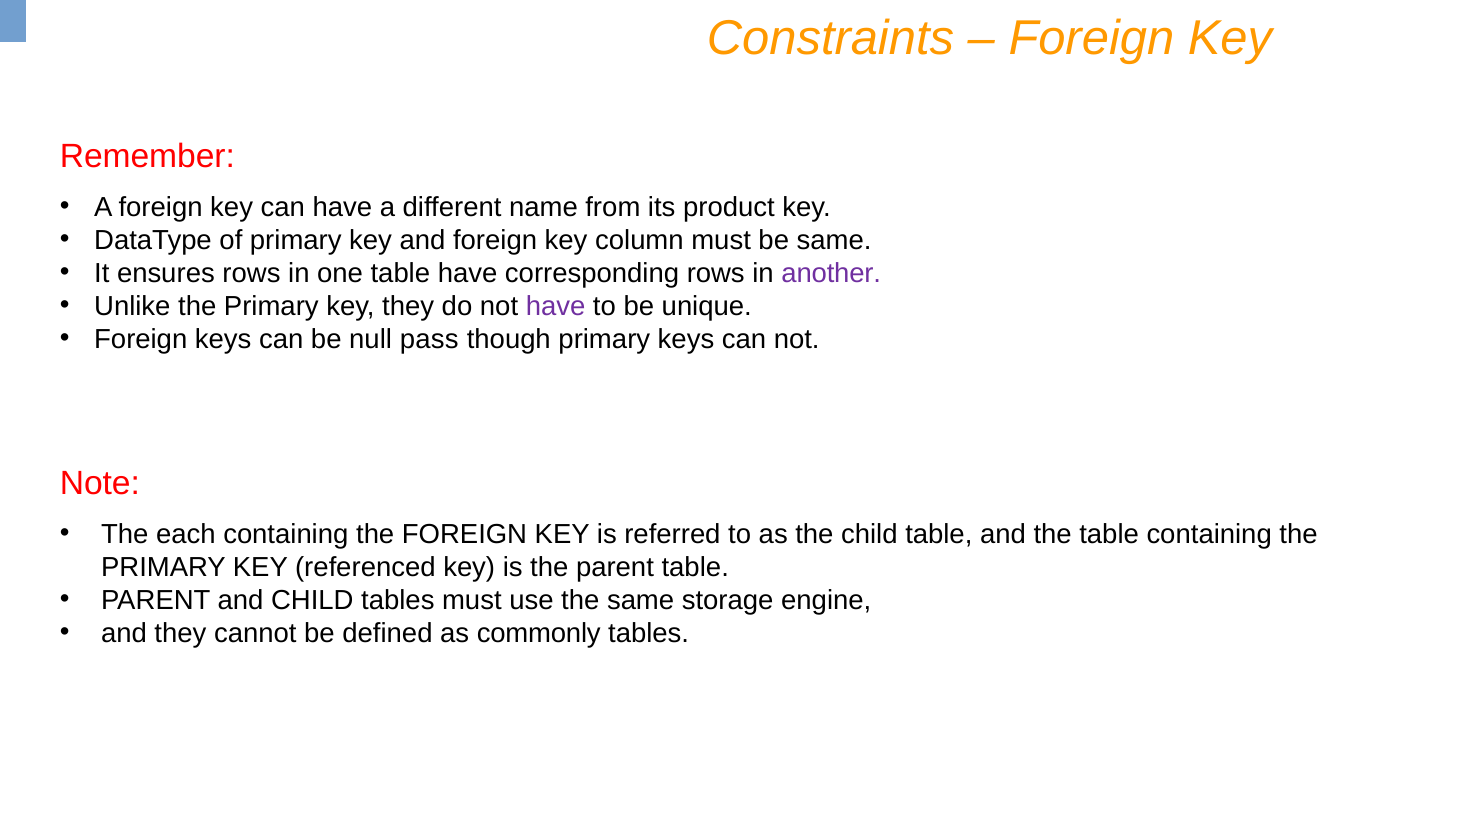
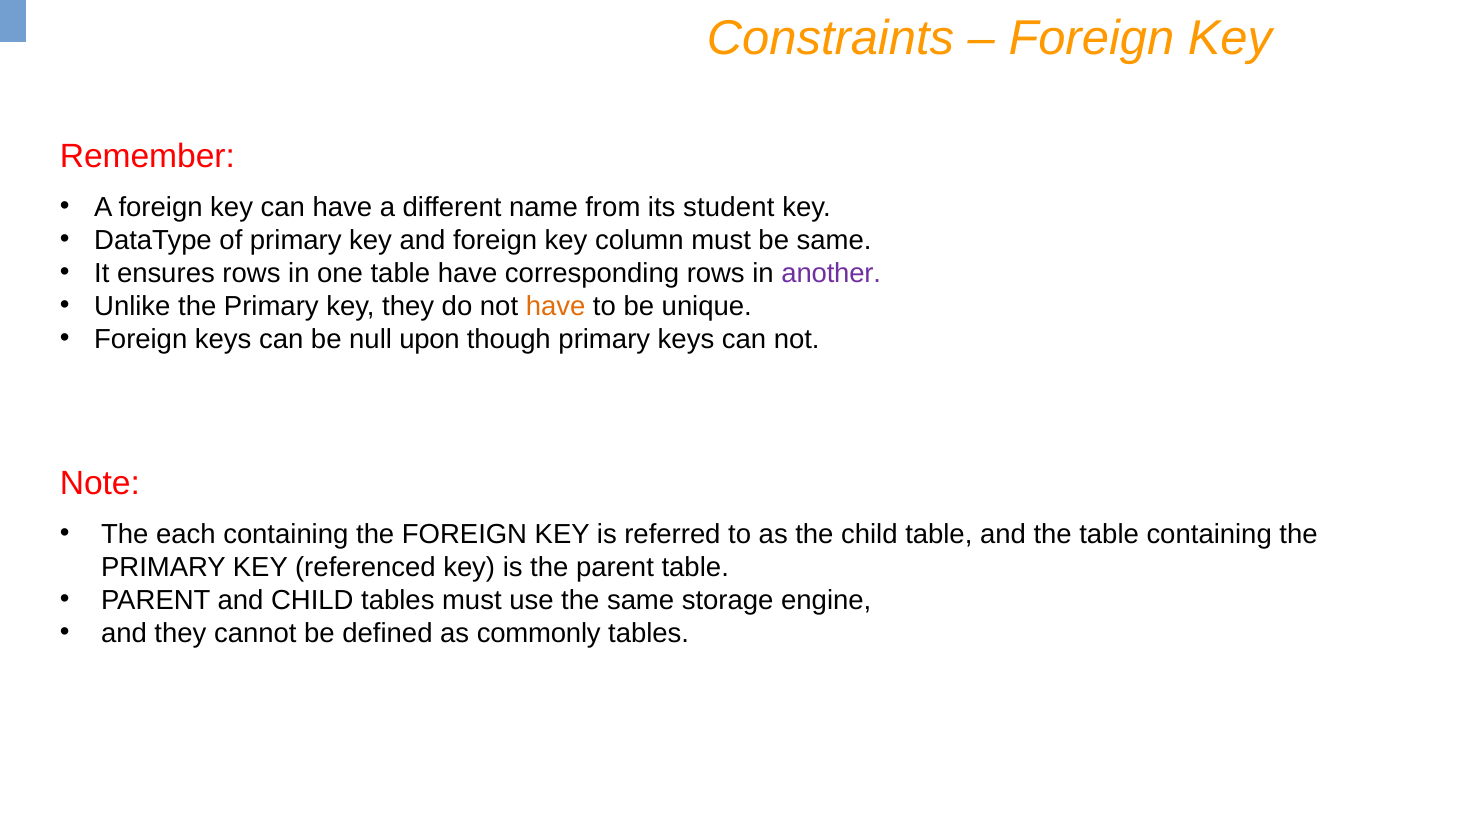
product: product -> student (729, 207)
have colour: purple -> orange (556, 306)
pass: pass -> upon (430, 339)
